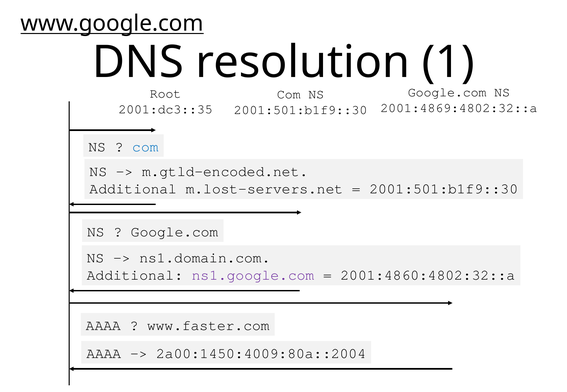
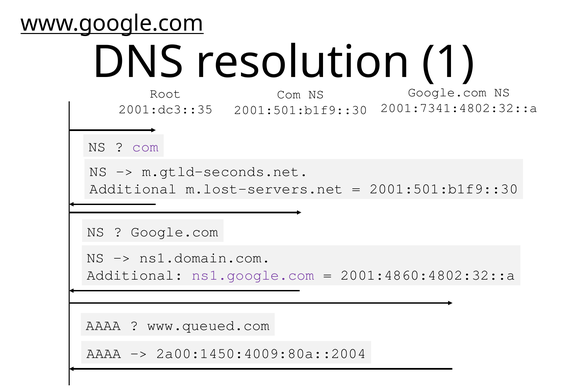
2001:4869:4802:32::a: 2001:4869:4802:32::a -> 2001:7341:4802:32::a (459, 108)
com colour: blue -> purple (145, 147)
m.gtld-encoded.net: m.gtld-encoded.net -> m.gtld-seconds.net (225, 171)
www.faster.com: www.faster.com -> www.queued.com (208, 326)
